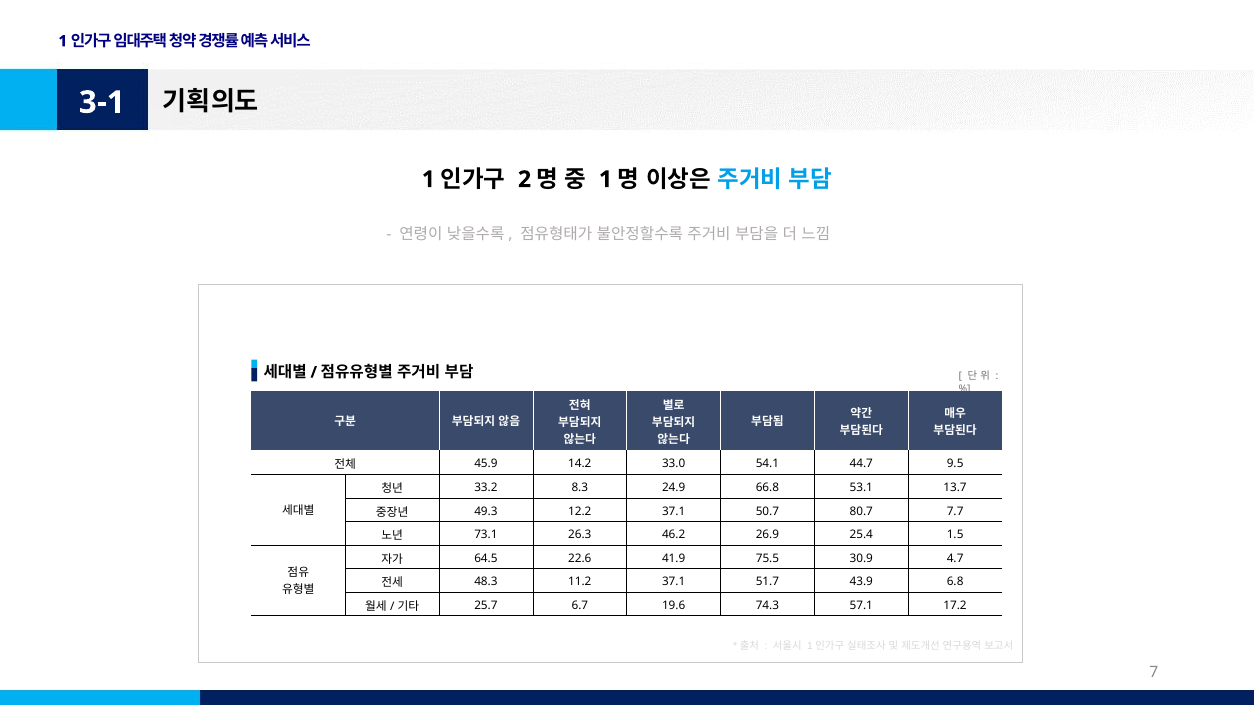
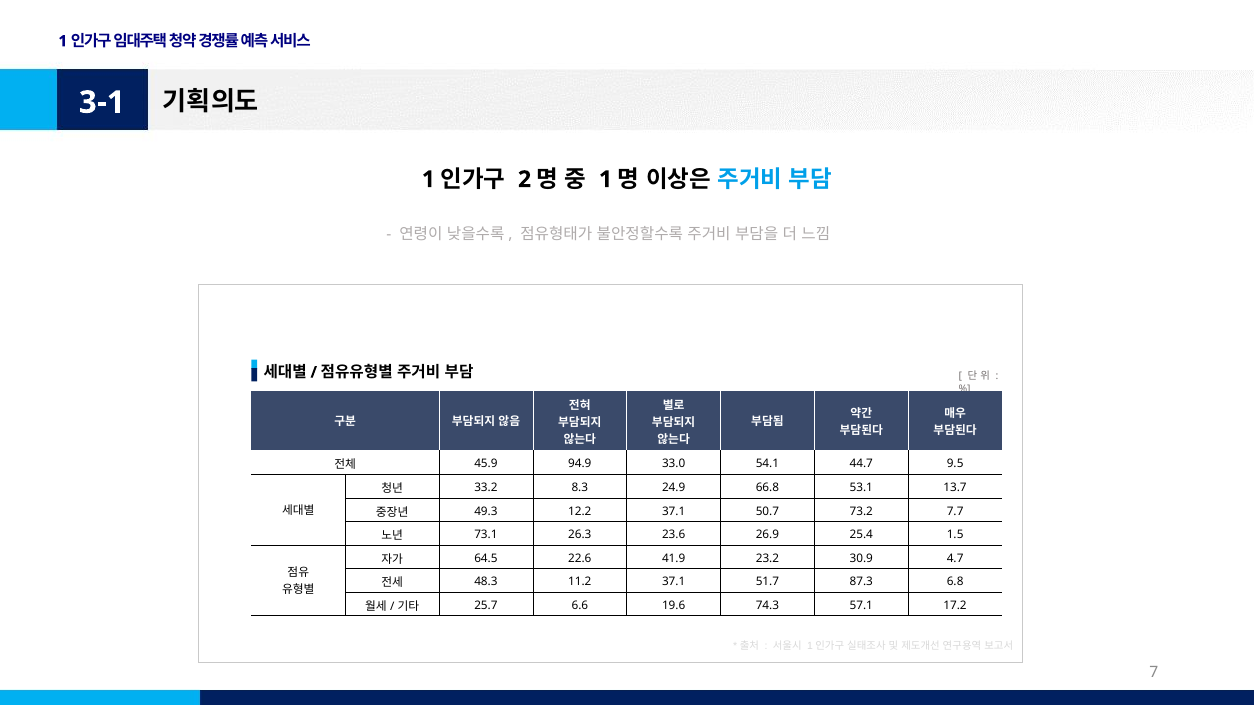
14.2: 14.2 -> 94.9 (580, 464)
80.7: 80.7 -> 73.2 (861, 511)
46.2: 46.2 -> 23.6 (674, 535)
75.5: 75.5 -> 23.2 (767, 559)
43.9: 43.9 -> 87.3 (861, 582)
6.7: 6.7 -> 6.6 (580, 606)
